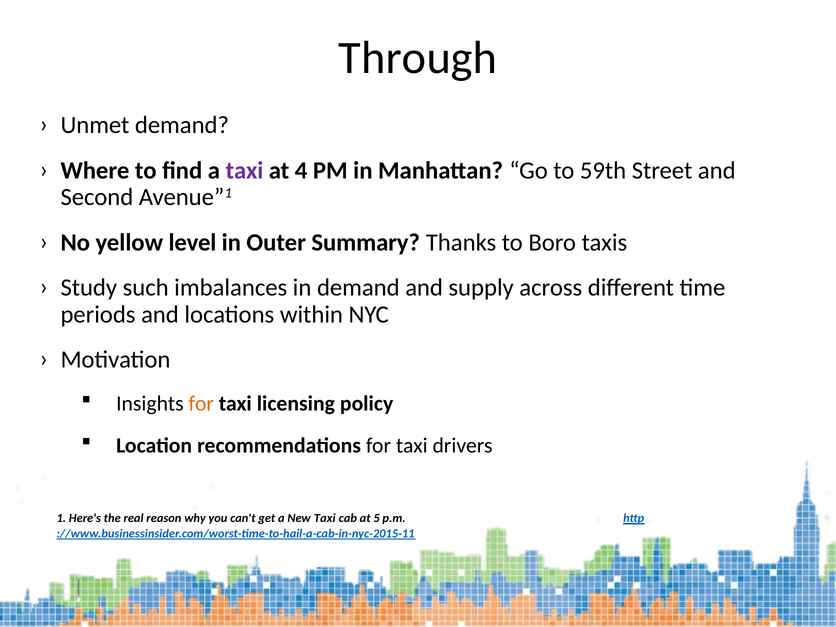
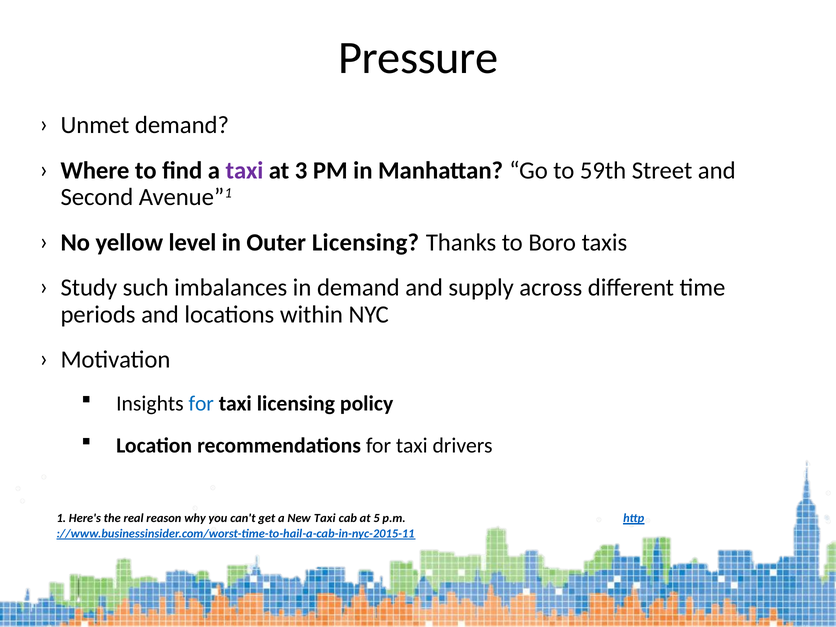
Through: Through -> Pressure (418, 58)
4: 4 -> 3 (301, 170)
Outer Summary: Summary -> Licensing (365, 242)
for colour: orange -> blue (201, 403)
